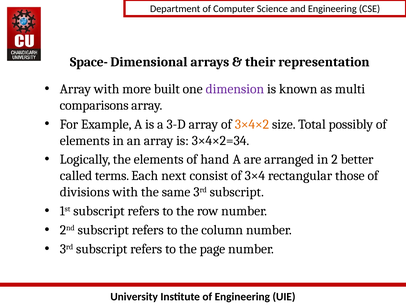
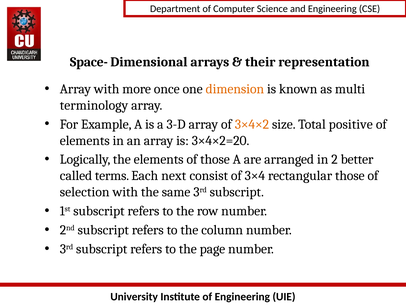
built: built -> once (167, 89)
dimension colour: purple -> orange (235, 89)
comparisons: comparisons -> terminology (94, 105)
possibly: possibly -> positive (351, 124)
3×4×2=34: 3×4×2=34 -> 3×4×2=20 (220, 140)
of hand: hand -> those (215, 159)
divisions: divisions -> selection (85, 192)
